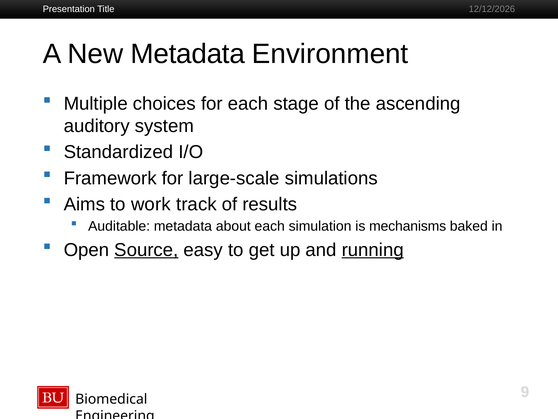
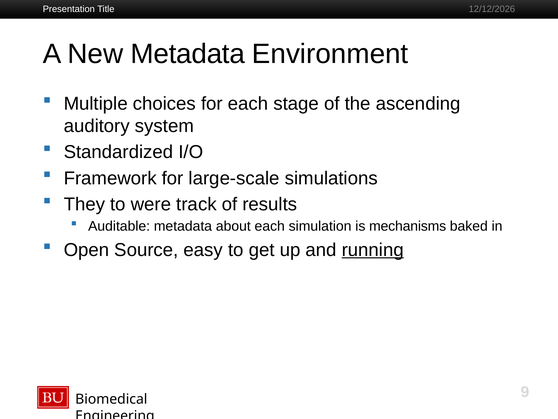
Aims: Aims -> They (84, 204)
work: work -> were (151, 204)
Source underline: present -> none (146, 250)
